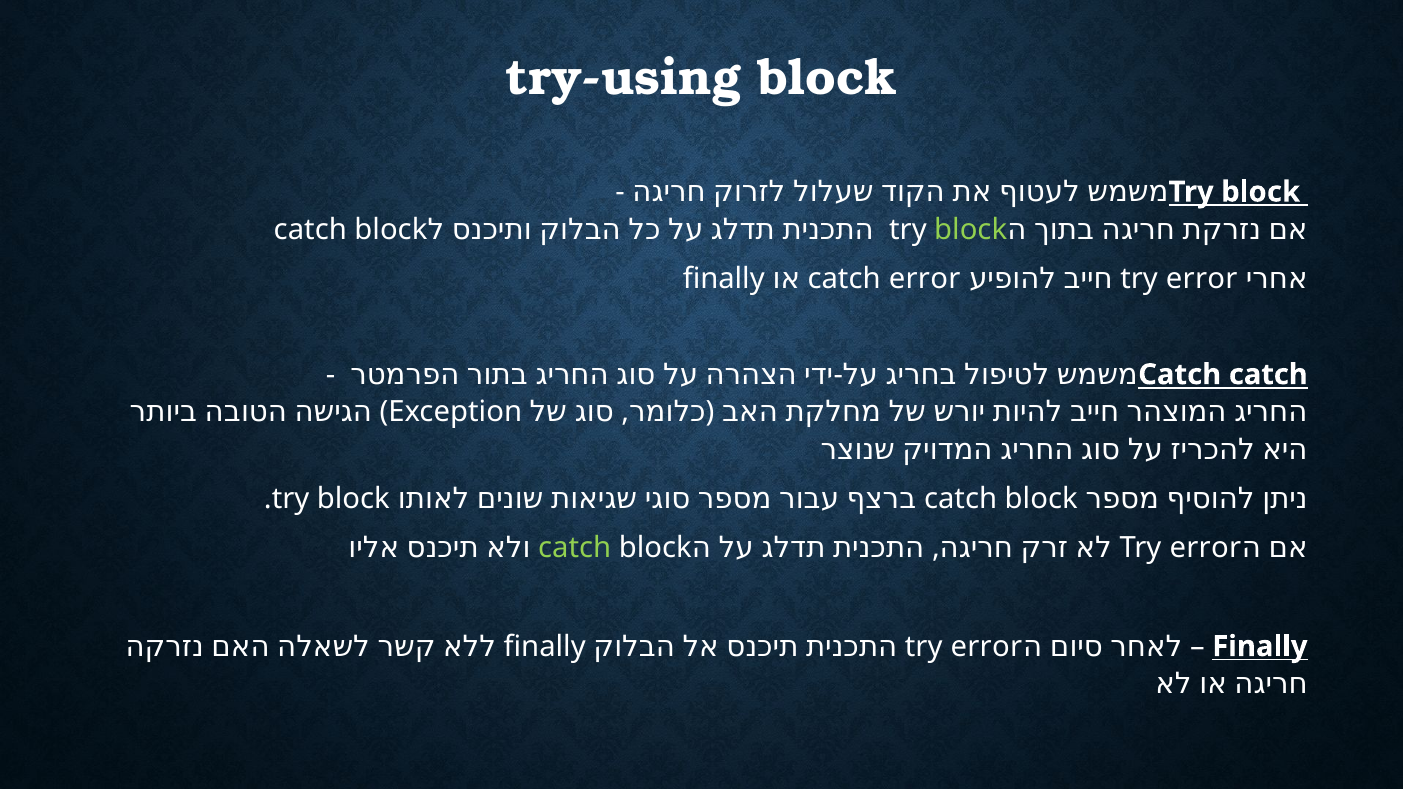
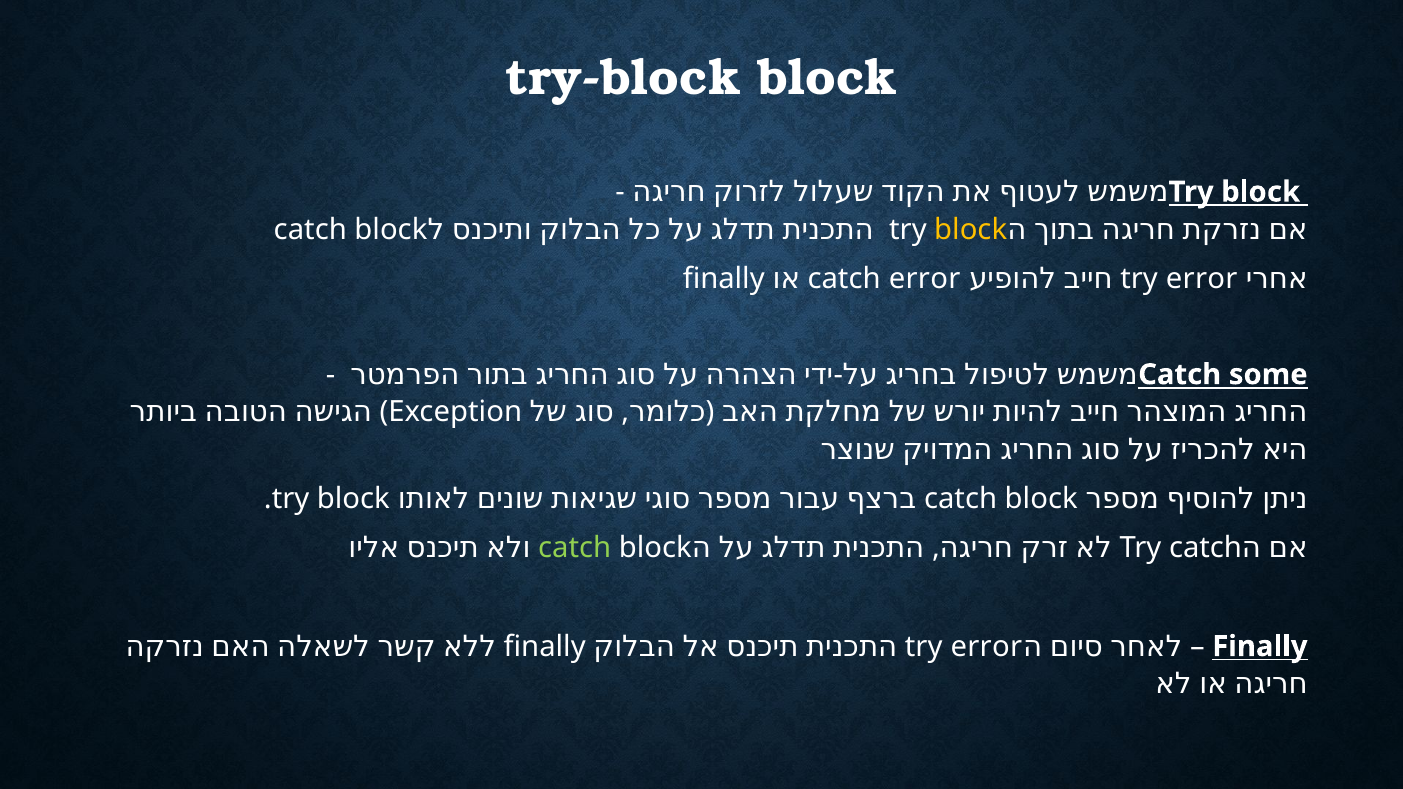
try-using: try-using -> try-block (623, 78)
block colour: light green -> yellow (971, 229)
Catch catch: catch -> some (1268, 375)
error: error -> catch (1206, 548)
